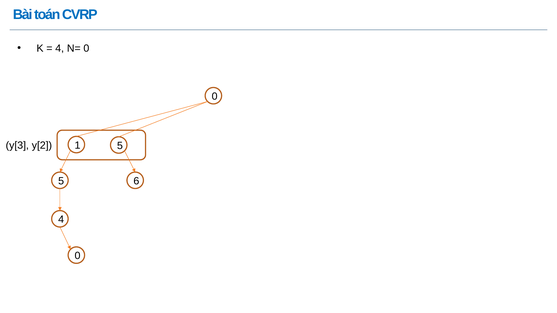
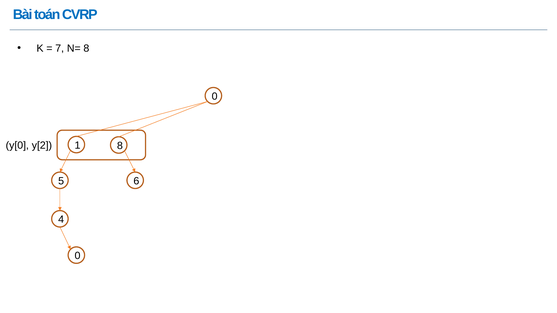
4: 4 -> 7 (60, 48)
N= 0: 0 -> 8 (86, 48)
y[3: y[3 -> y[0 (17, 146)
y[2 5: 5 -> 8 (120, 146)
